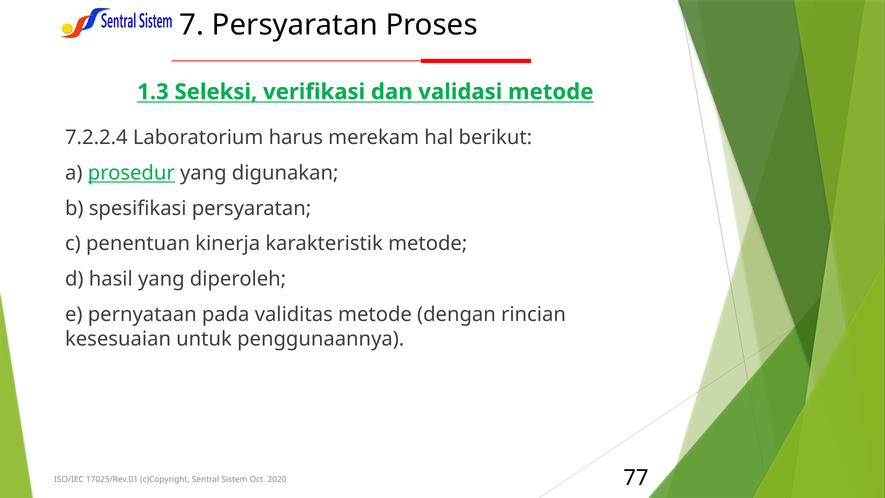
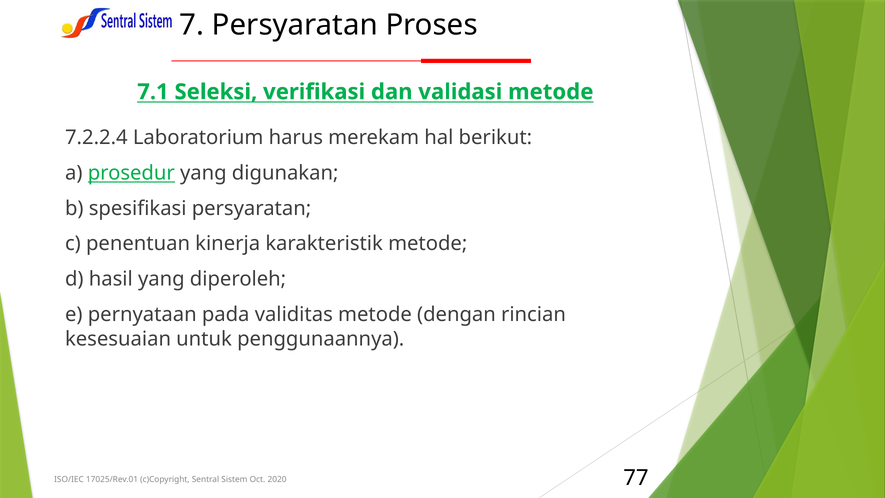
1.3: 1.3 -> 7.1 (153, 92)
